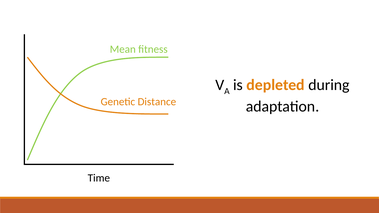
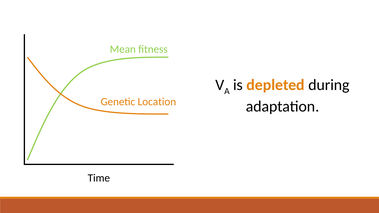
Distance: Distance -> Location (157, 102)
